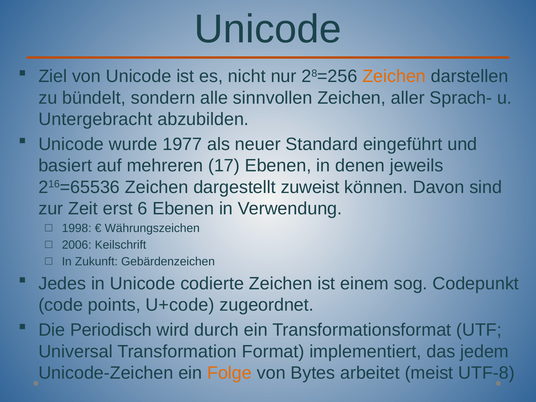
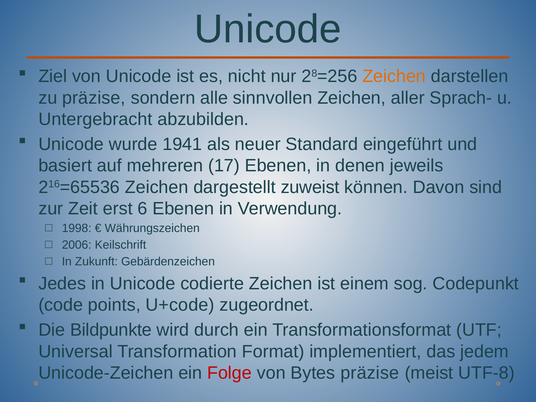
zu bündelt: bündelt -> präzise (94, 98)
1977: 1977 -> 1941 (182, 144)
Periodisch: Periodisch -> Bildpunkte (111, 330)
Folge colour: orange -> red (229, 373)
Bytes arbeitet: arbeitet -> präzise (370, 373)
